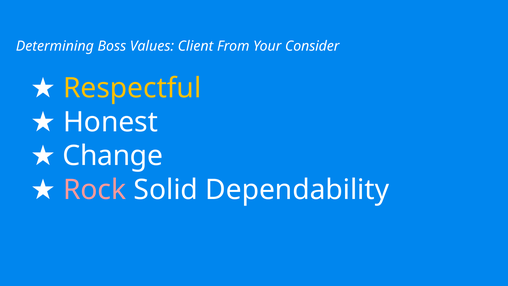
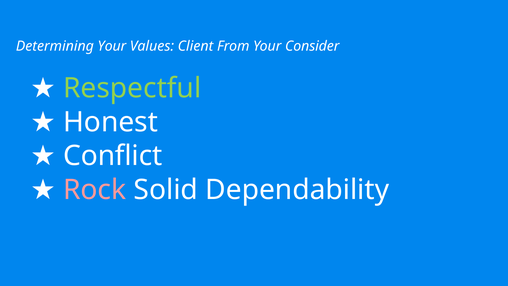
Determining Boss: Boss -> Your (112, 46)
Respectful colour: yellow -> light green (132, 88)
Change: Change -> Conflict (113, 156)
